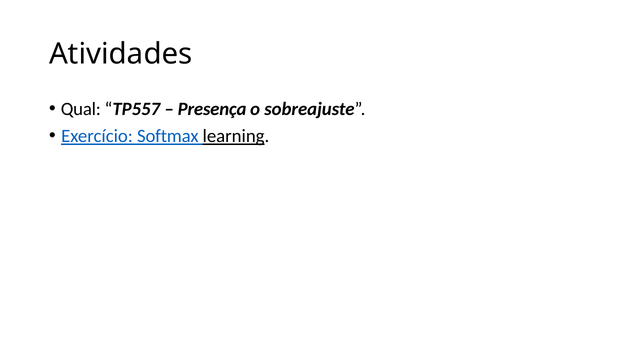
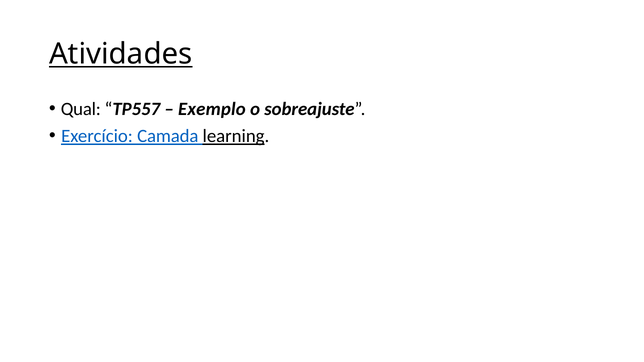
Atividades underline: none -> present (121, 54)
Presença: Presença -> Exemplo (212, 109)
Softmax: Softmax -> Camada (168, 136)
